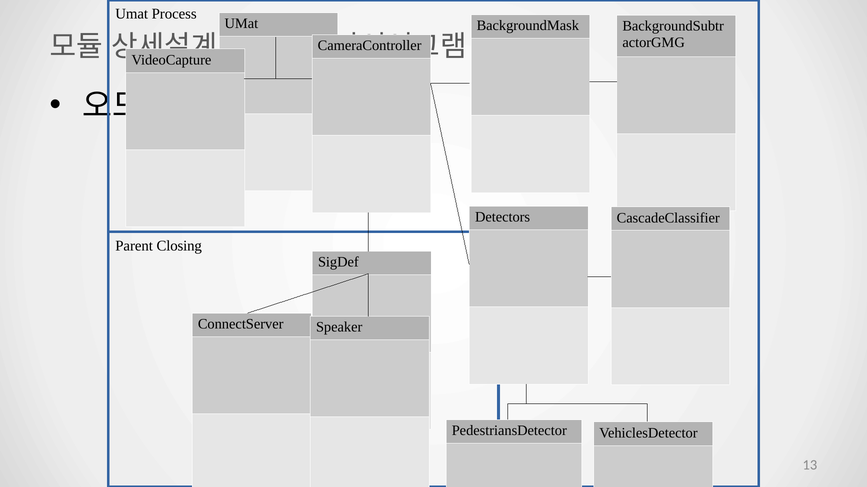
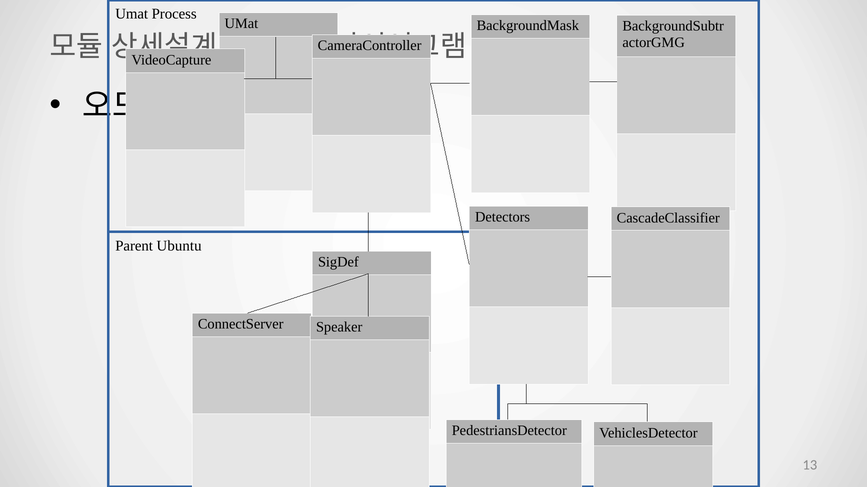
Closing: Closing -> Ubuntu (179, 246)
